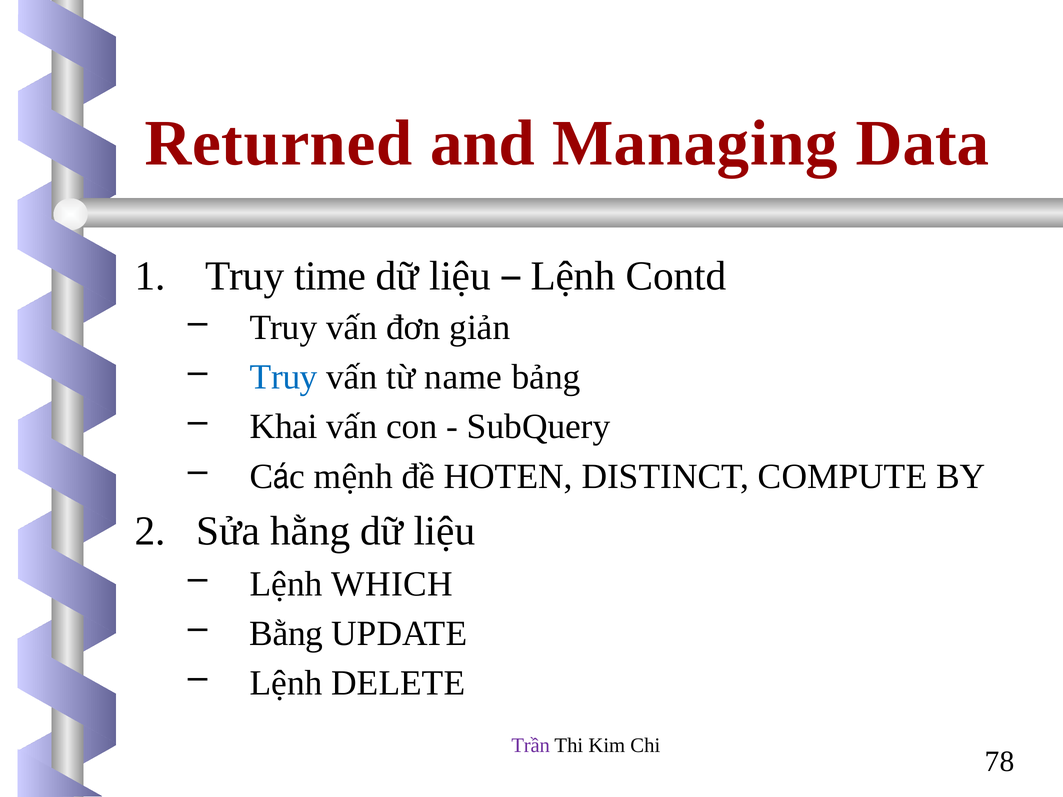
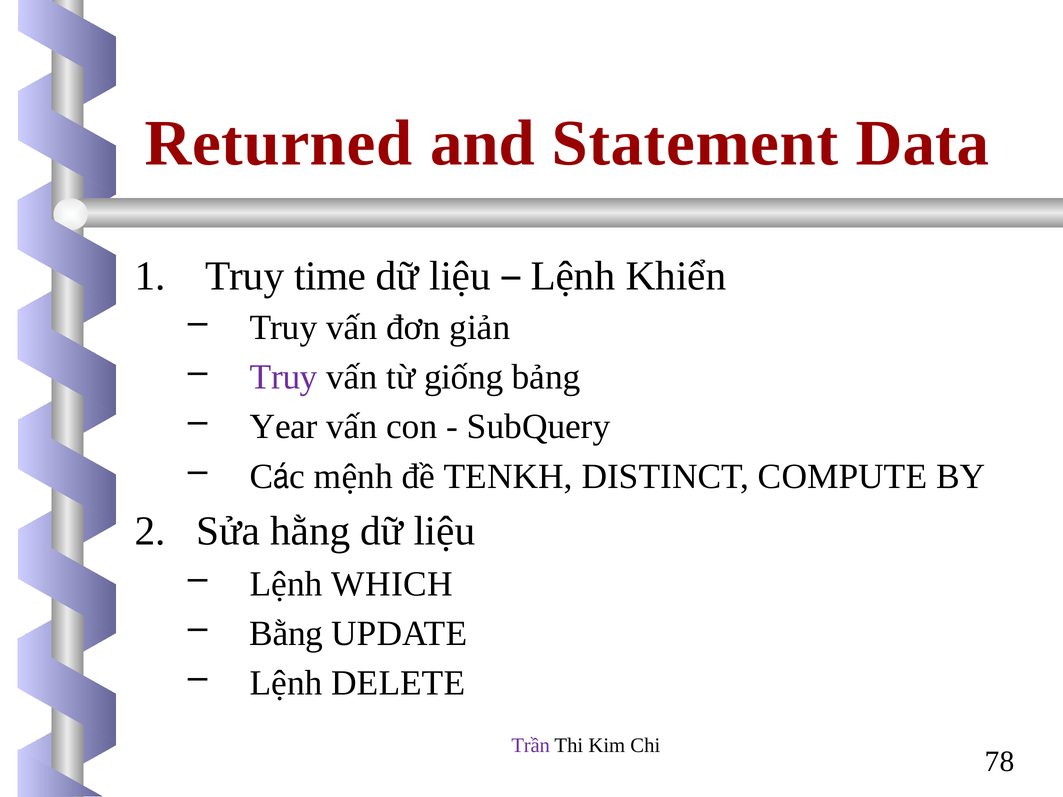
Managing: Managing -> Statement (695, 143)
Contd: Contd -> Khiển (676, 276)
Truy colour: blue -> purple (284, 377)
name: name -> giống (464, 377)
Khai: Khai -> Year (284, 427)
HOTEN: HOTEN -> TENKH (508, 477)
